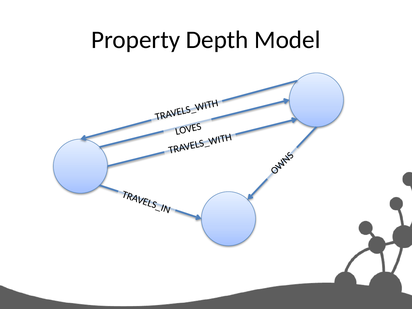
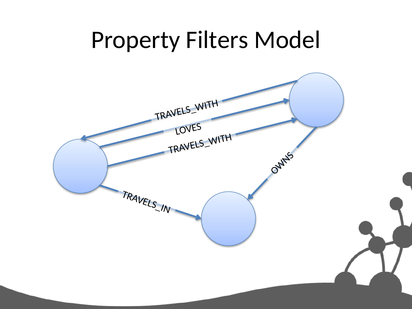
Depth: Depth -> Filters (217, 40)
